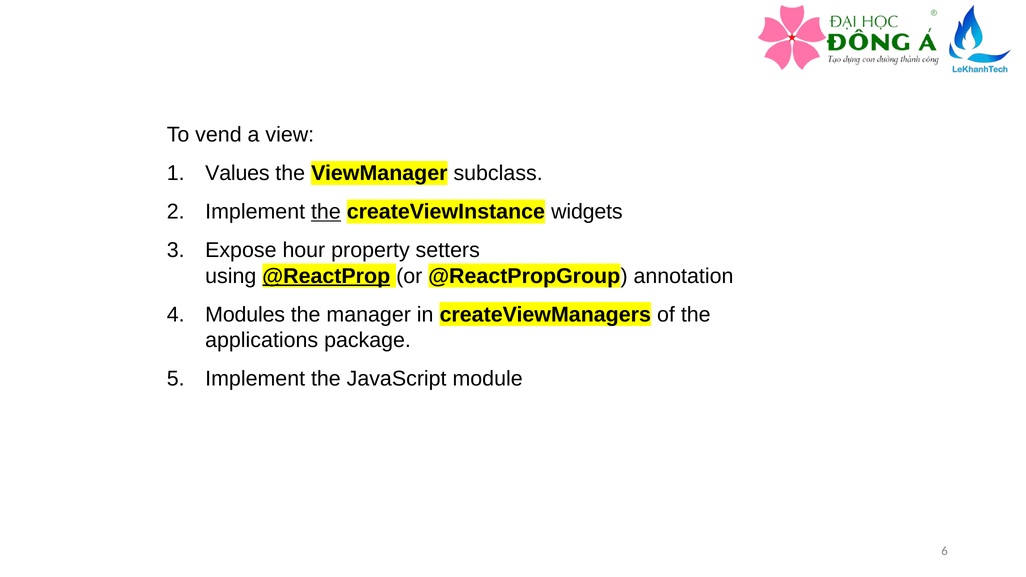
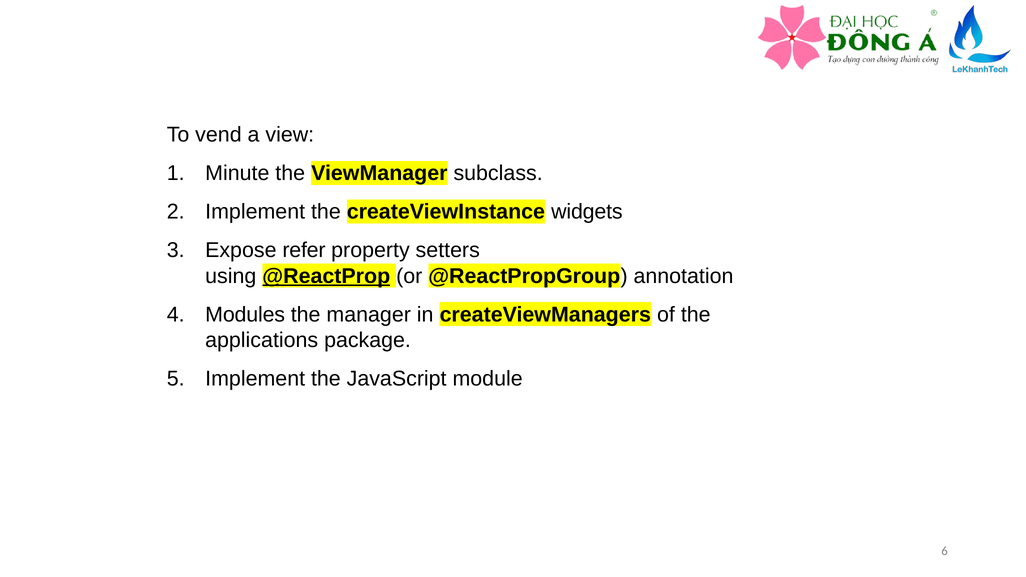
Values: Values -> Minute (237, 173)
the underline: present -> none (326, 212)
hour: hour -> refer (304, 250)
